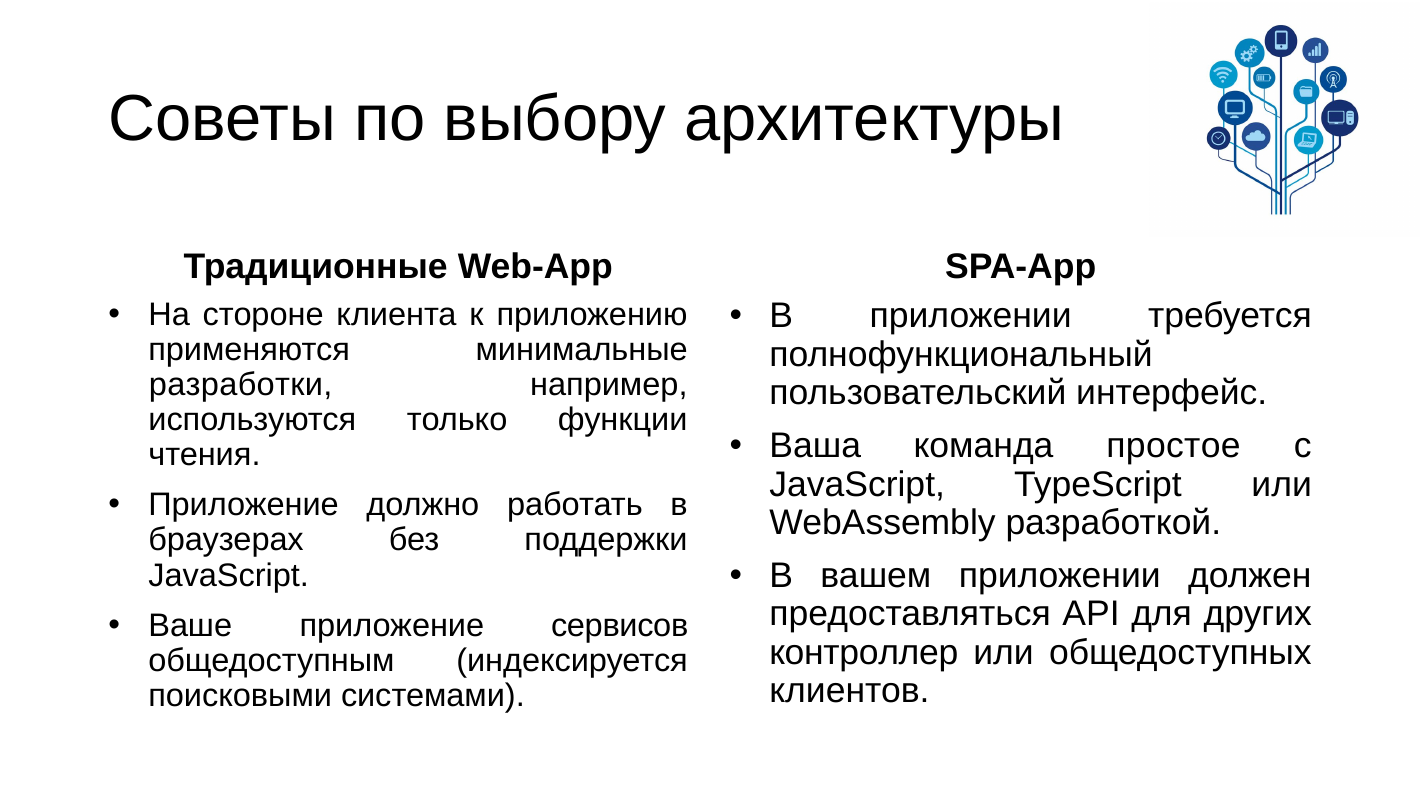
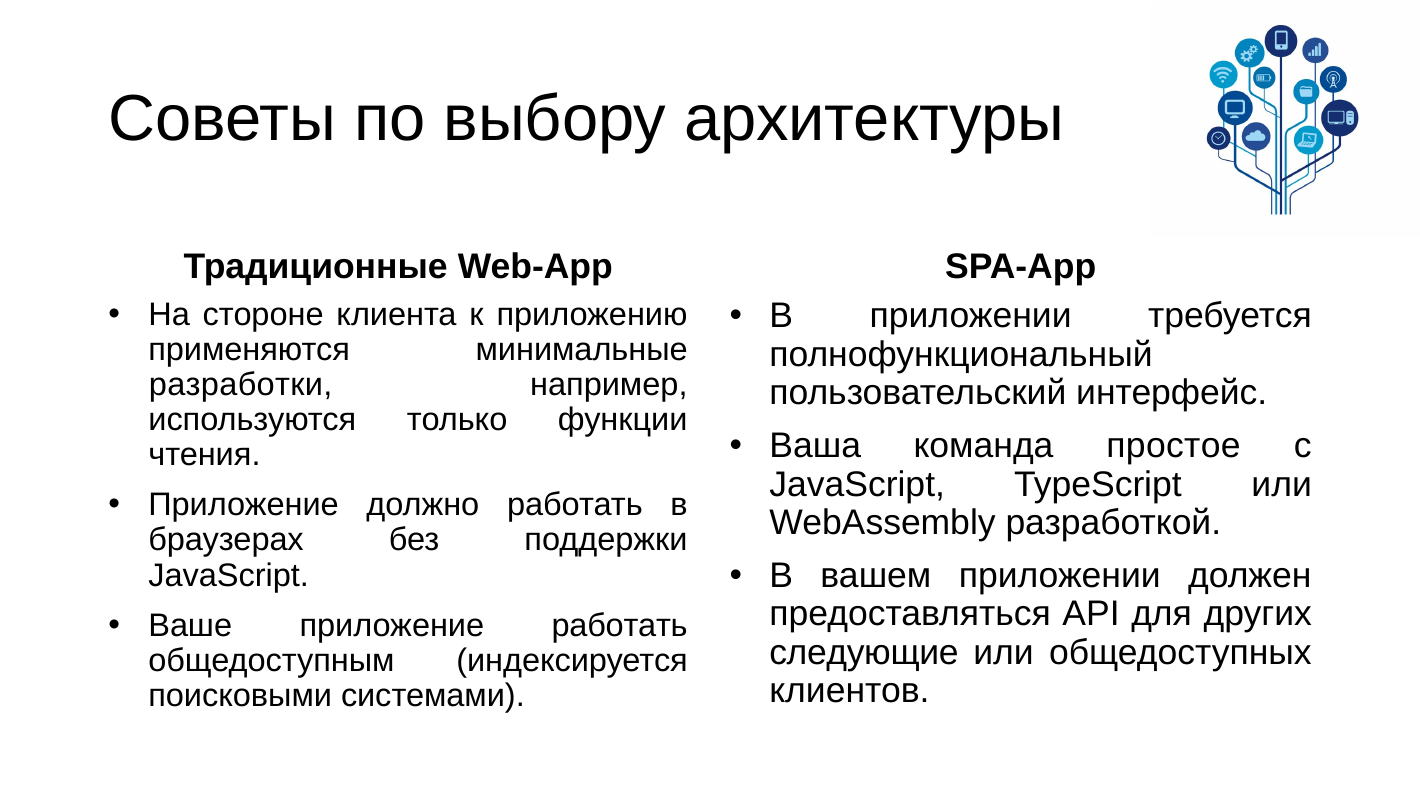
приложение сервисов: сервисов -> работать (620, 625)
контроллер: контроллер -> следующие (864, 652)
